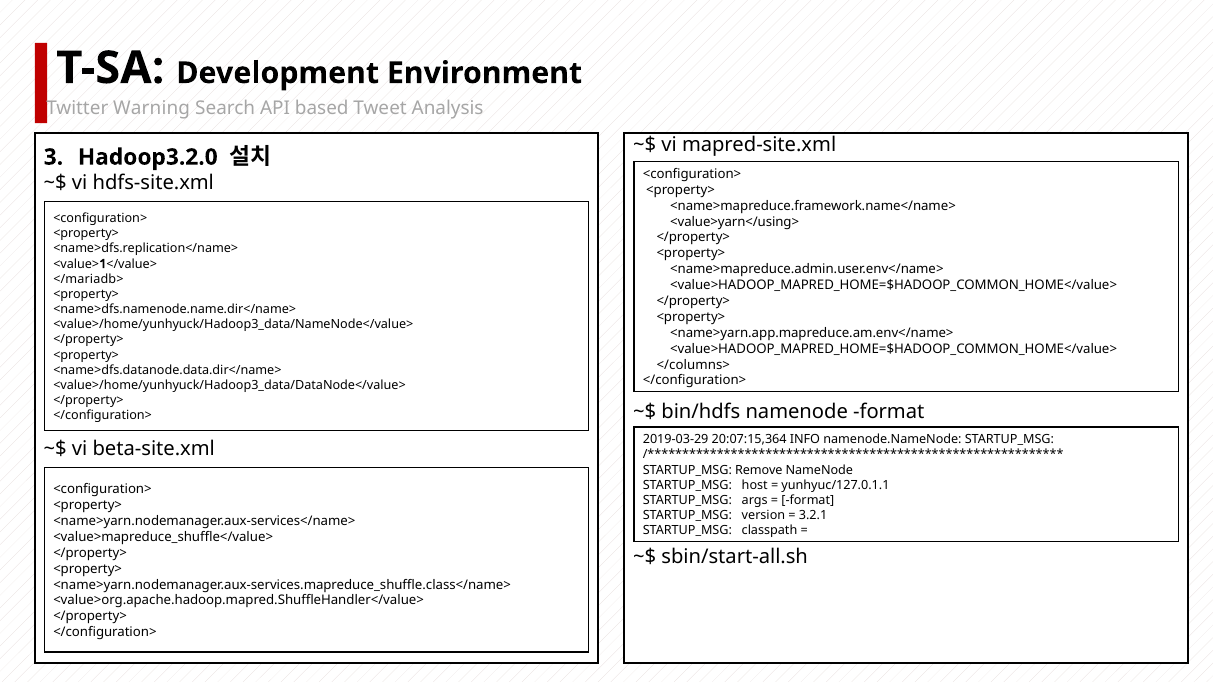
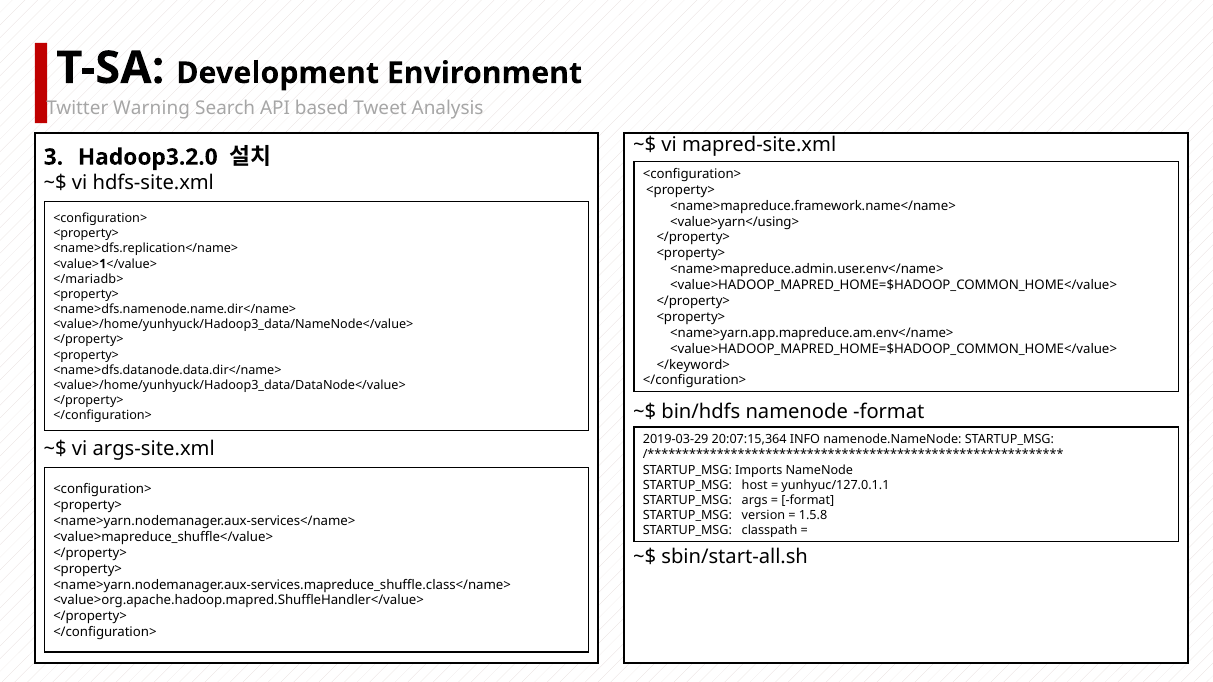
</columns>: </columns> -> </keyword> (693, 365)
beta-site.xml: beta-site.xml -> args-site.xml (154, 450)
Remove: Remove -> Imports (759, 470)
3.2.1: 3.2.1 -> 1.5.8 (813, 516)
